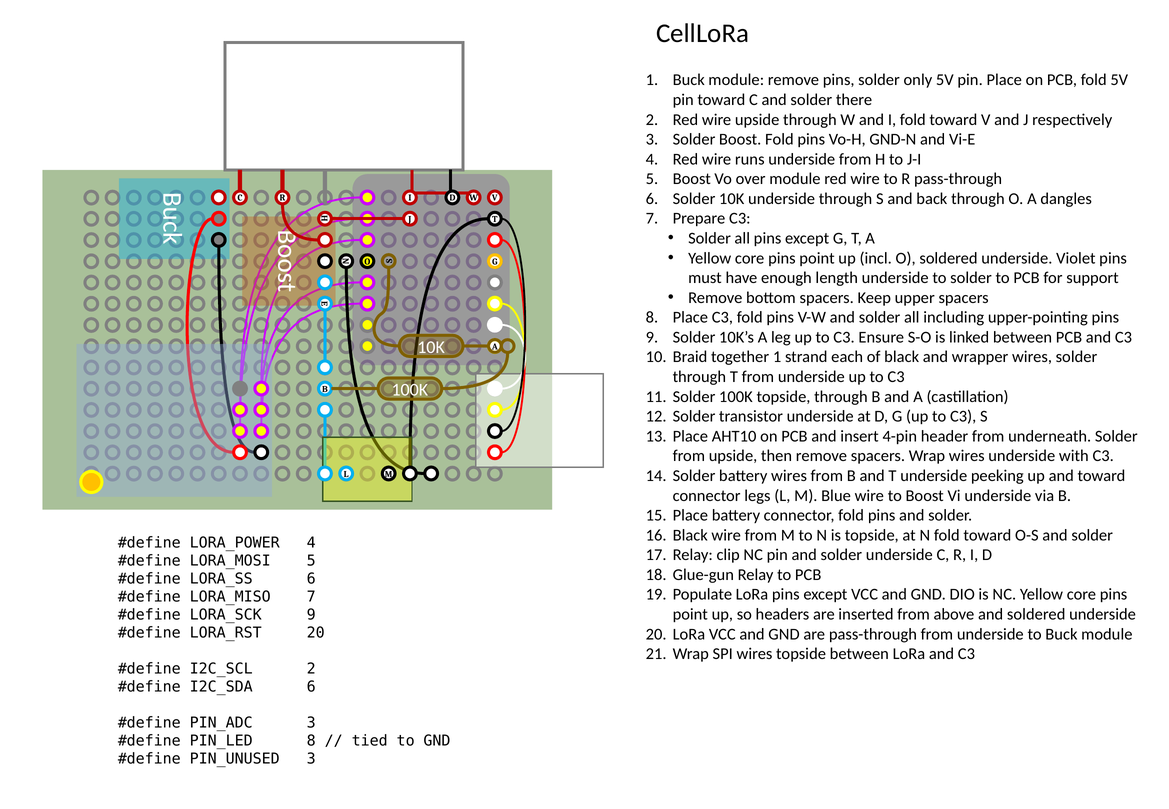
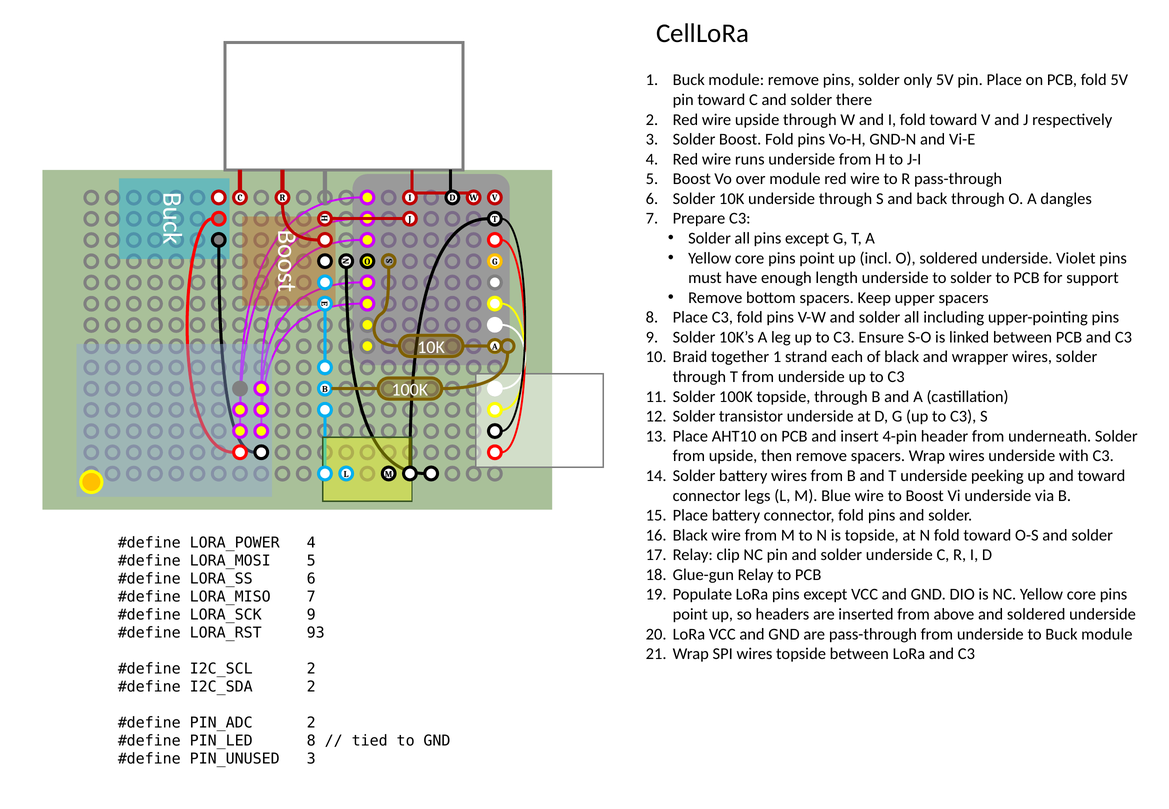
LORA_RST 20: 20 -> 93 (316, 633)
I2C_SDA 6: 6 -> 2 (311, 687)
PIN_ADC 3: 3 -> 2 (311, 723)
